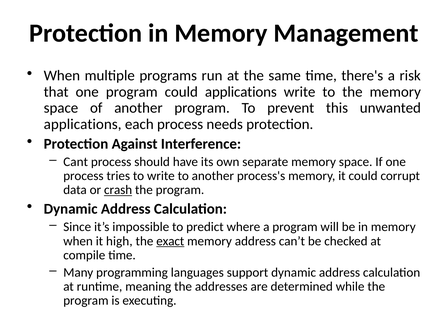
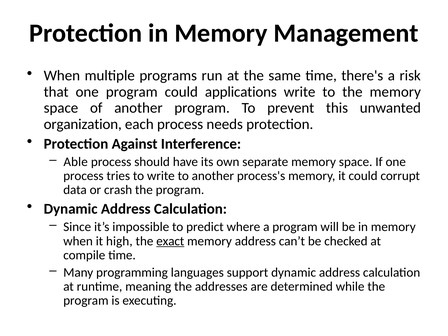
applications: applications -> organization (83, 124)
Cant: Cant -> Able (76, 162)
crash underline: present -> none (118, 190)
